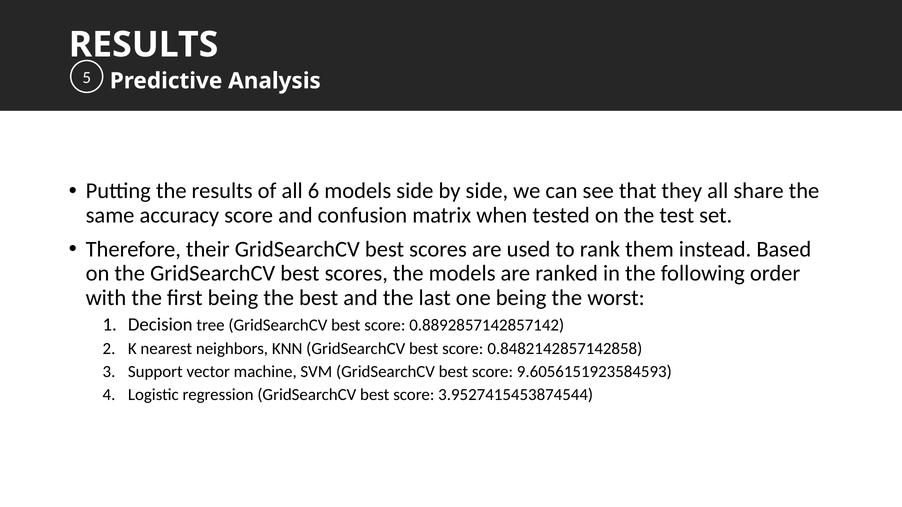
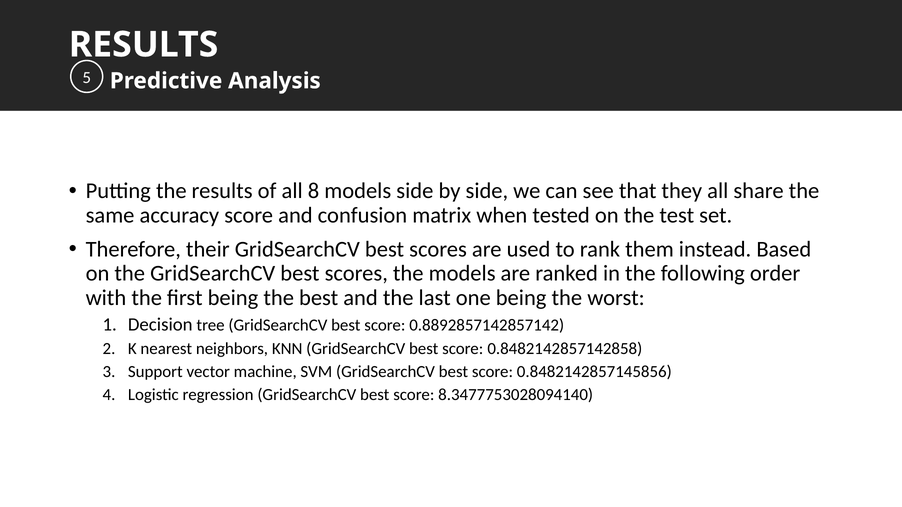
6: 6 -> 8 (314, 191)
9.6056151923584593: 9.6056151923584593 -> 0.8482142857145856 (594, 372)
3.9527415453874544: 3.9527415453874544 -> 8.3477753028094140 (516, 395)
